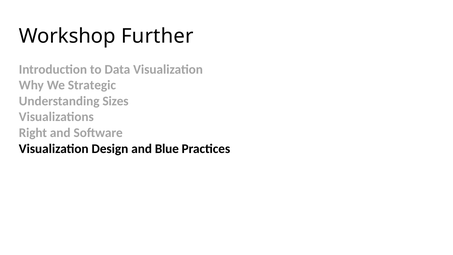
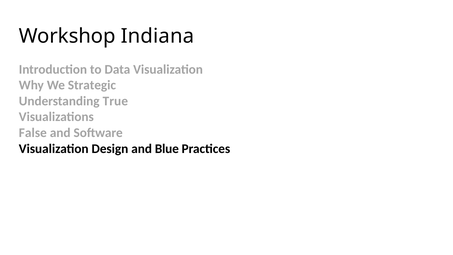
Further: Further -> Indiana (157, 36)
Sizes: Sizes -> True (115, 101)
Right: Right -> False (33, 133)
